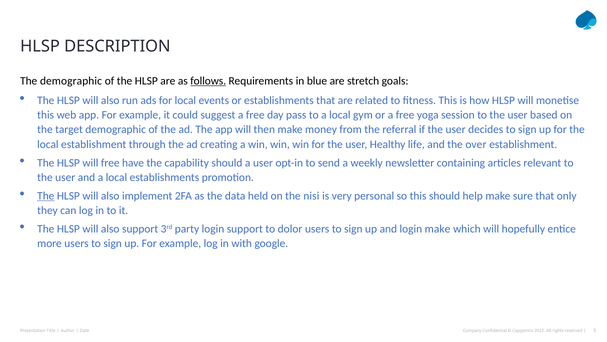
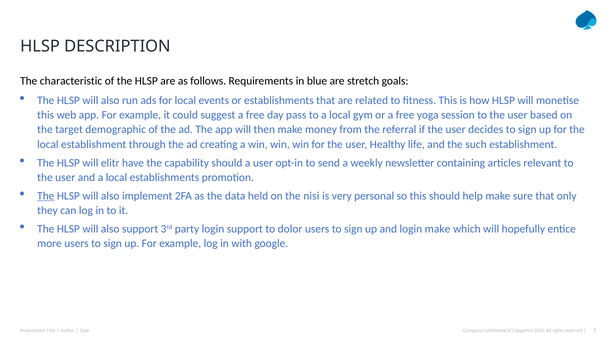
The demographic: demographic -> characteristic (71, 81)
follows underline: present -> none (208, 81)
over: over -> such (476, 144)
will free: free -> elitr (110, 163)
